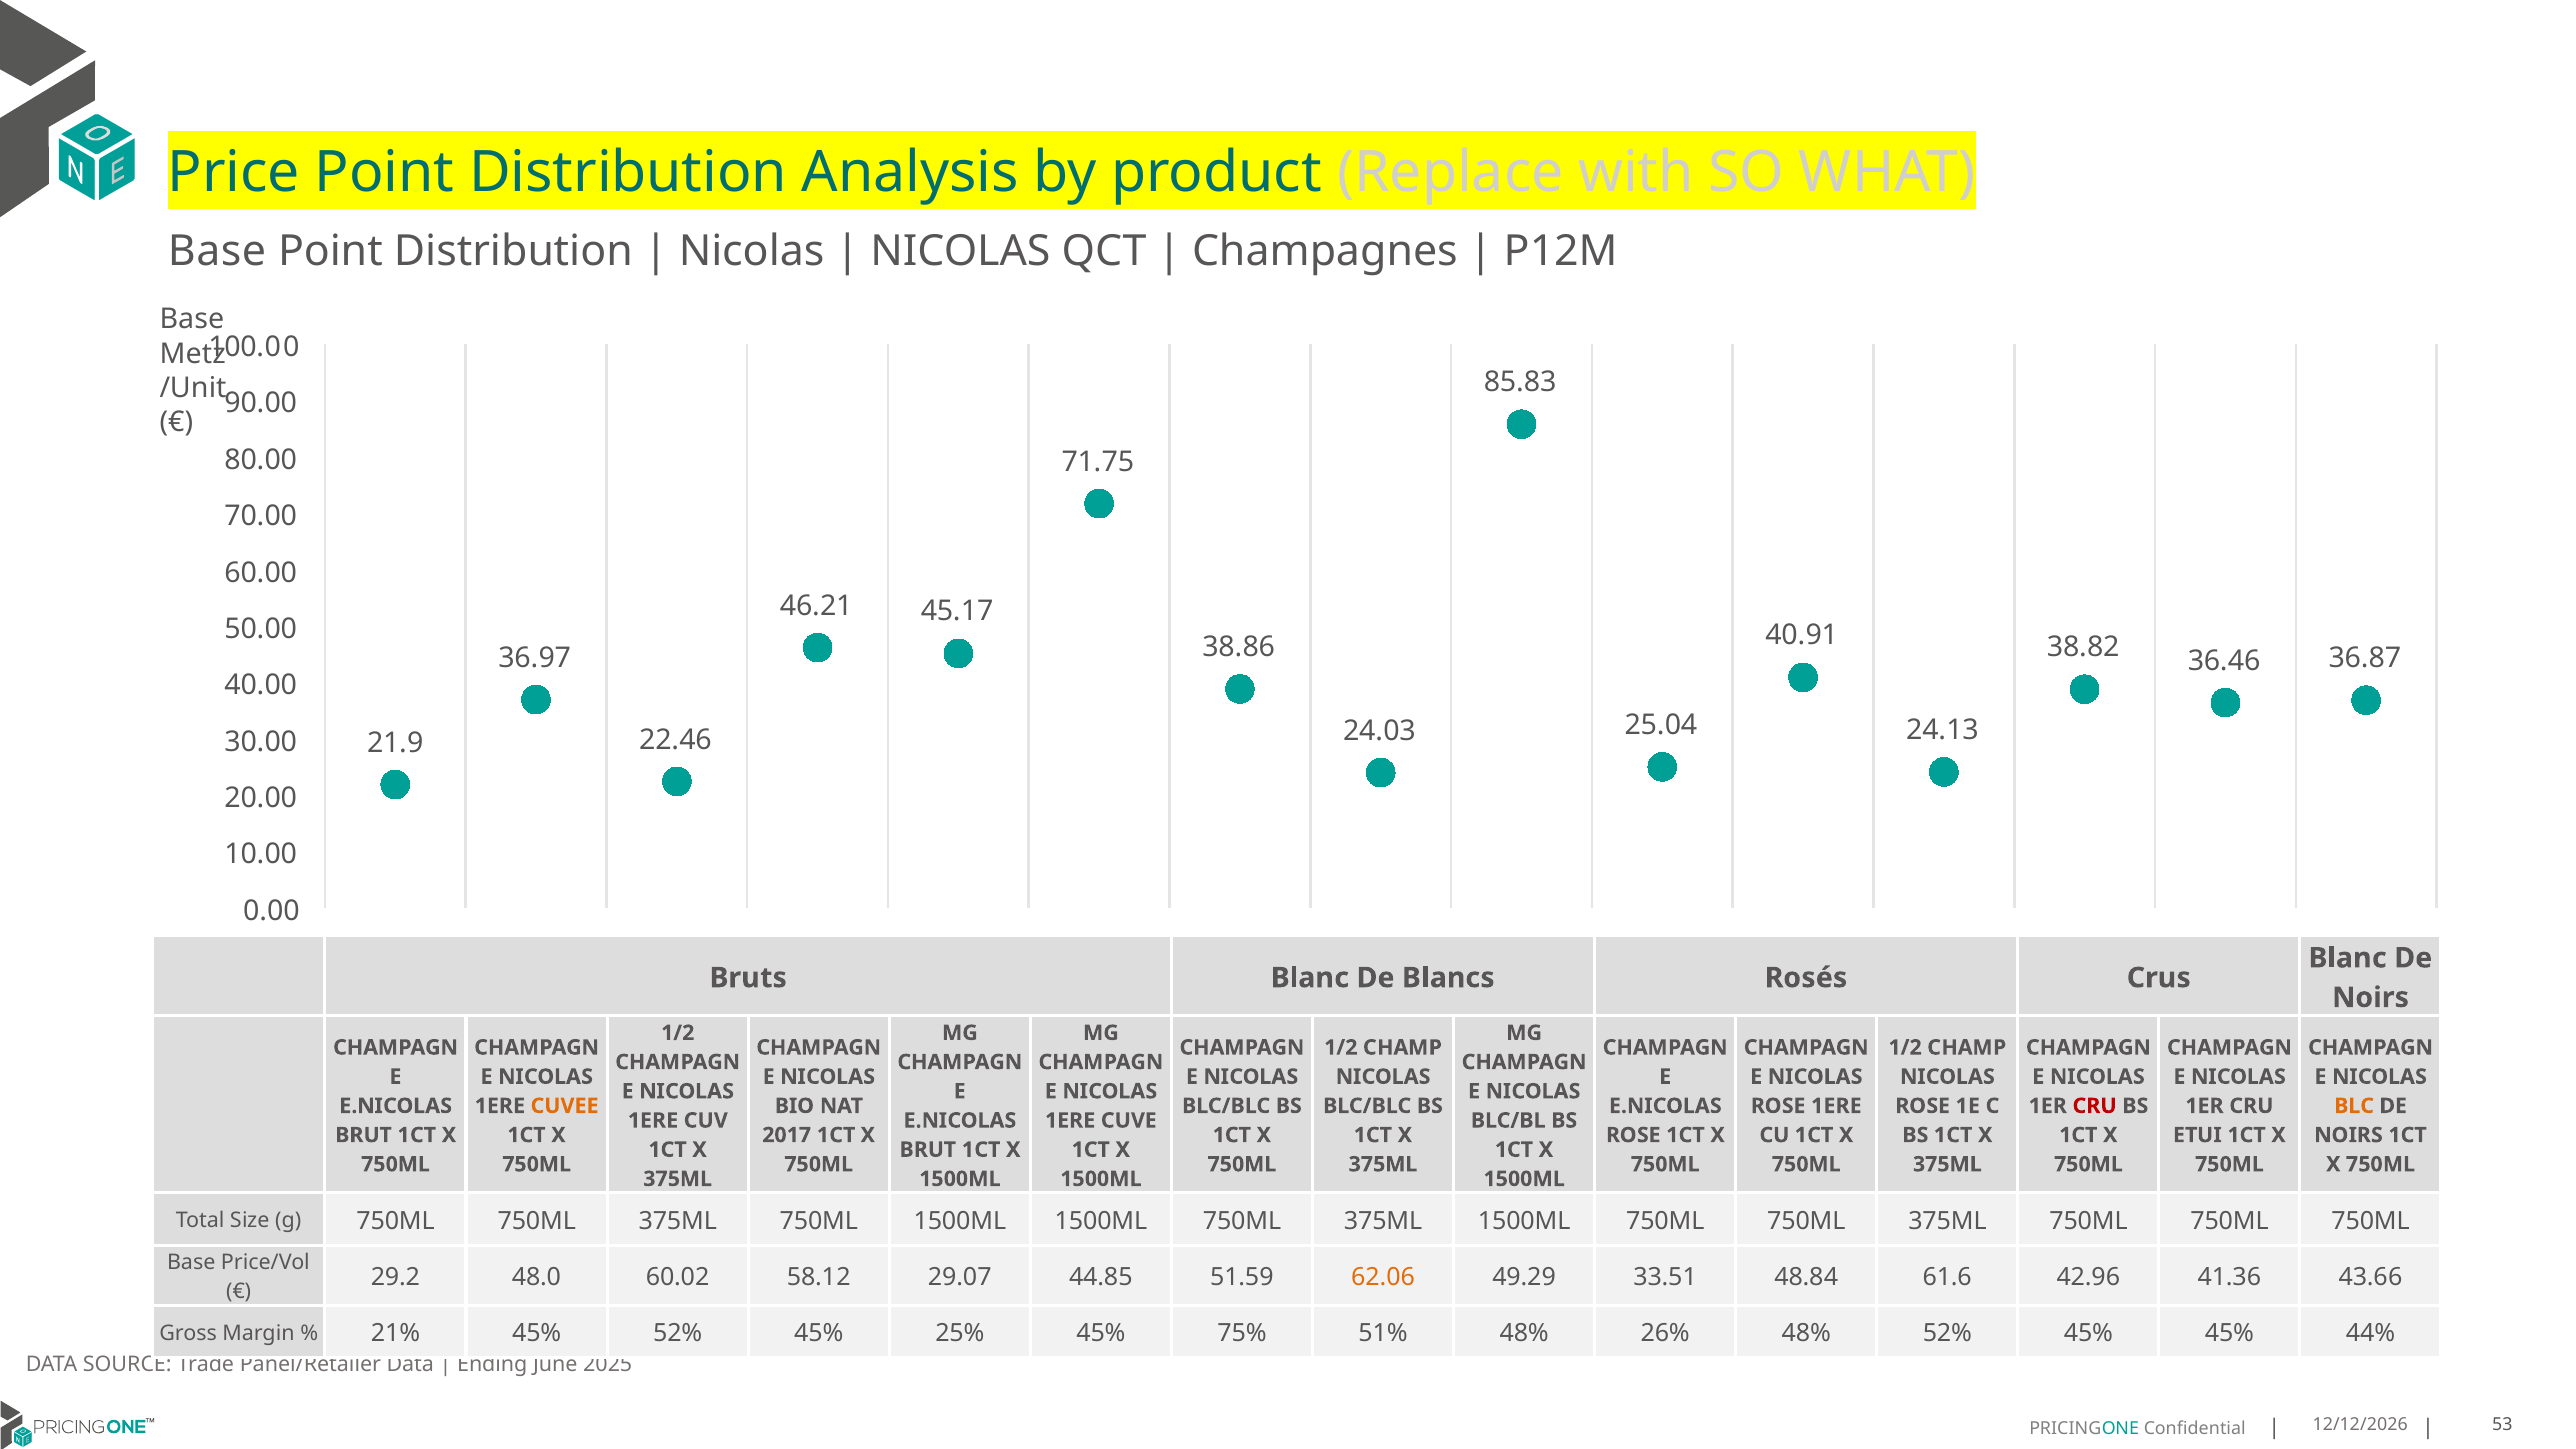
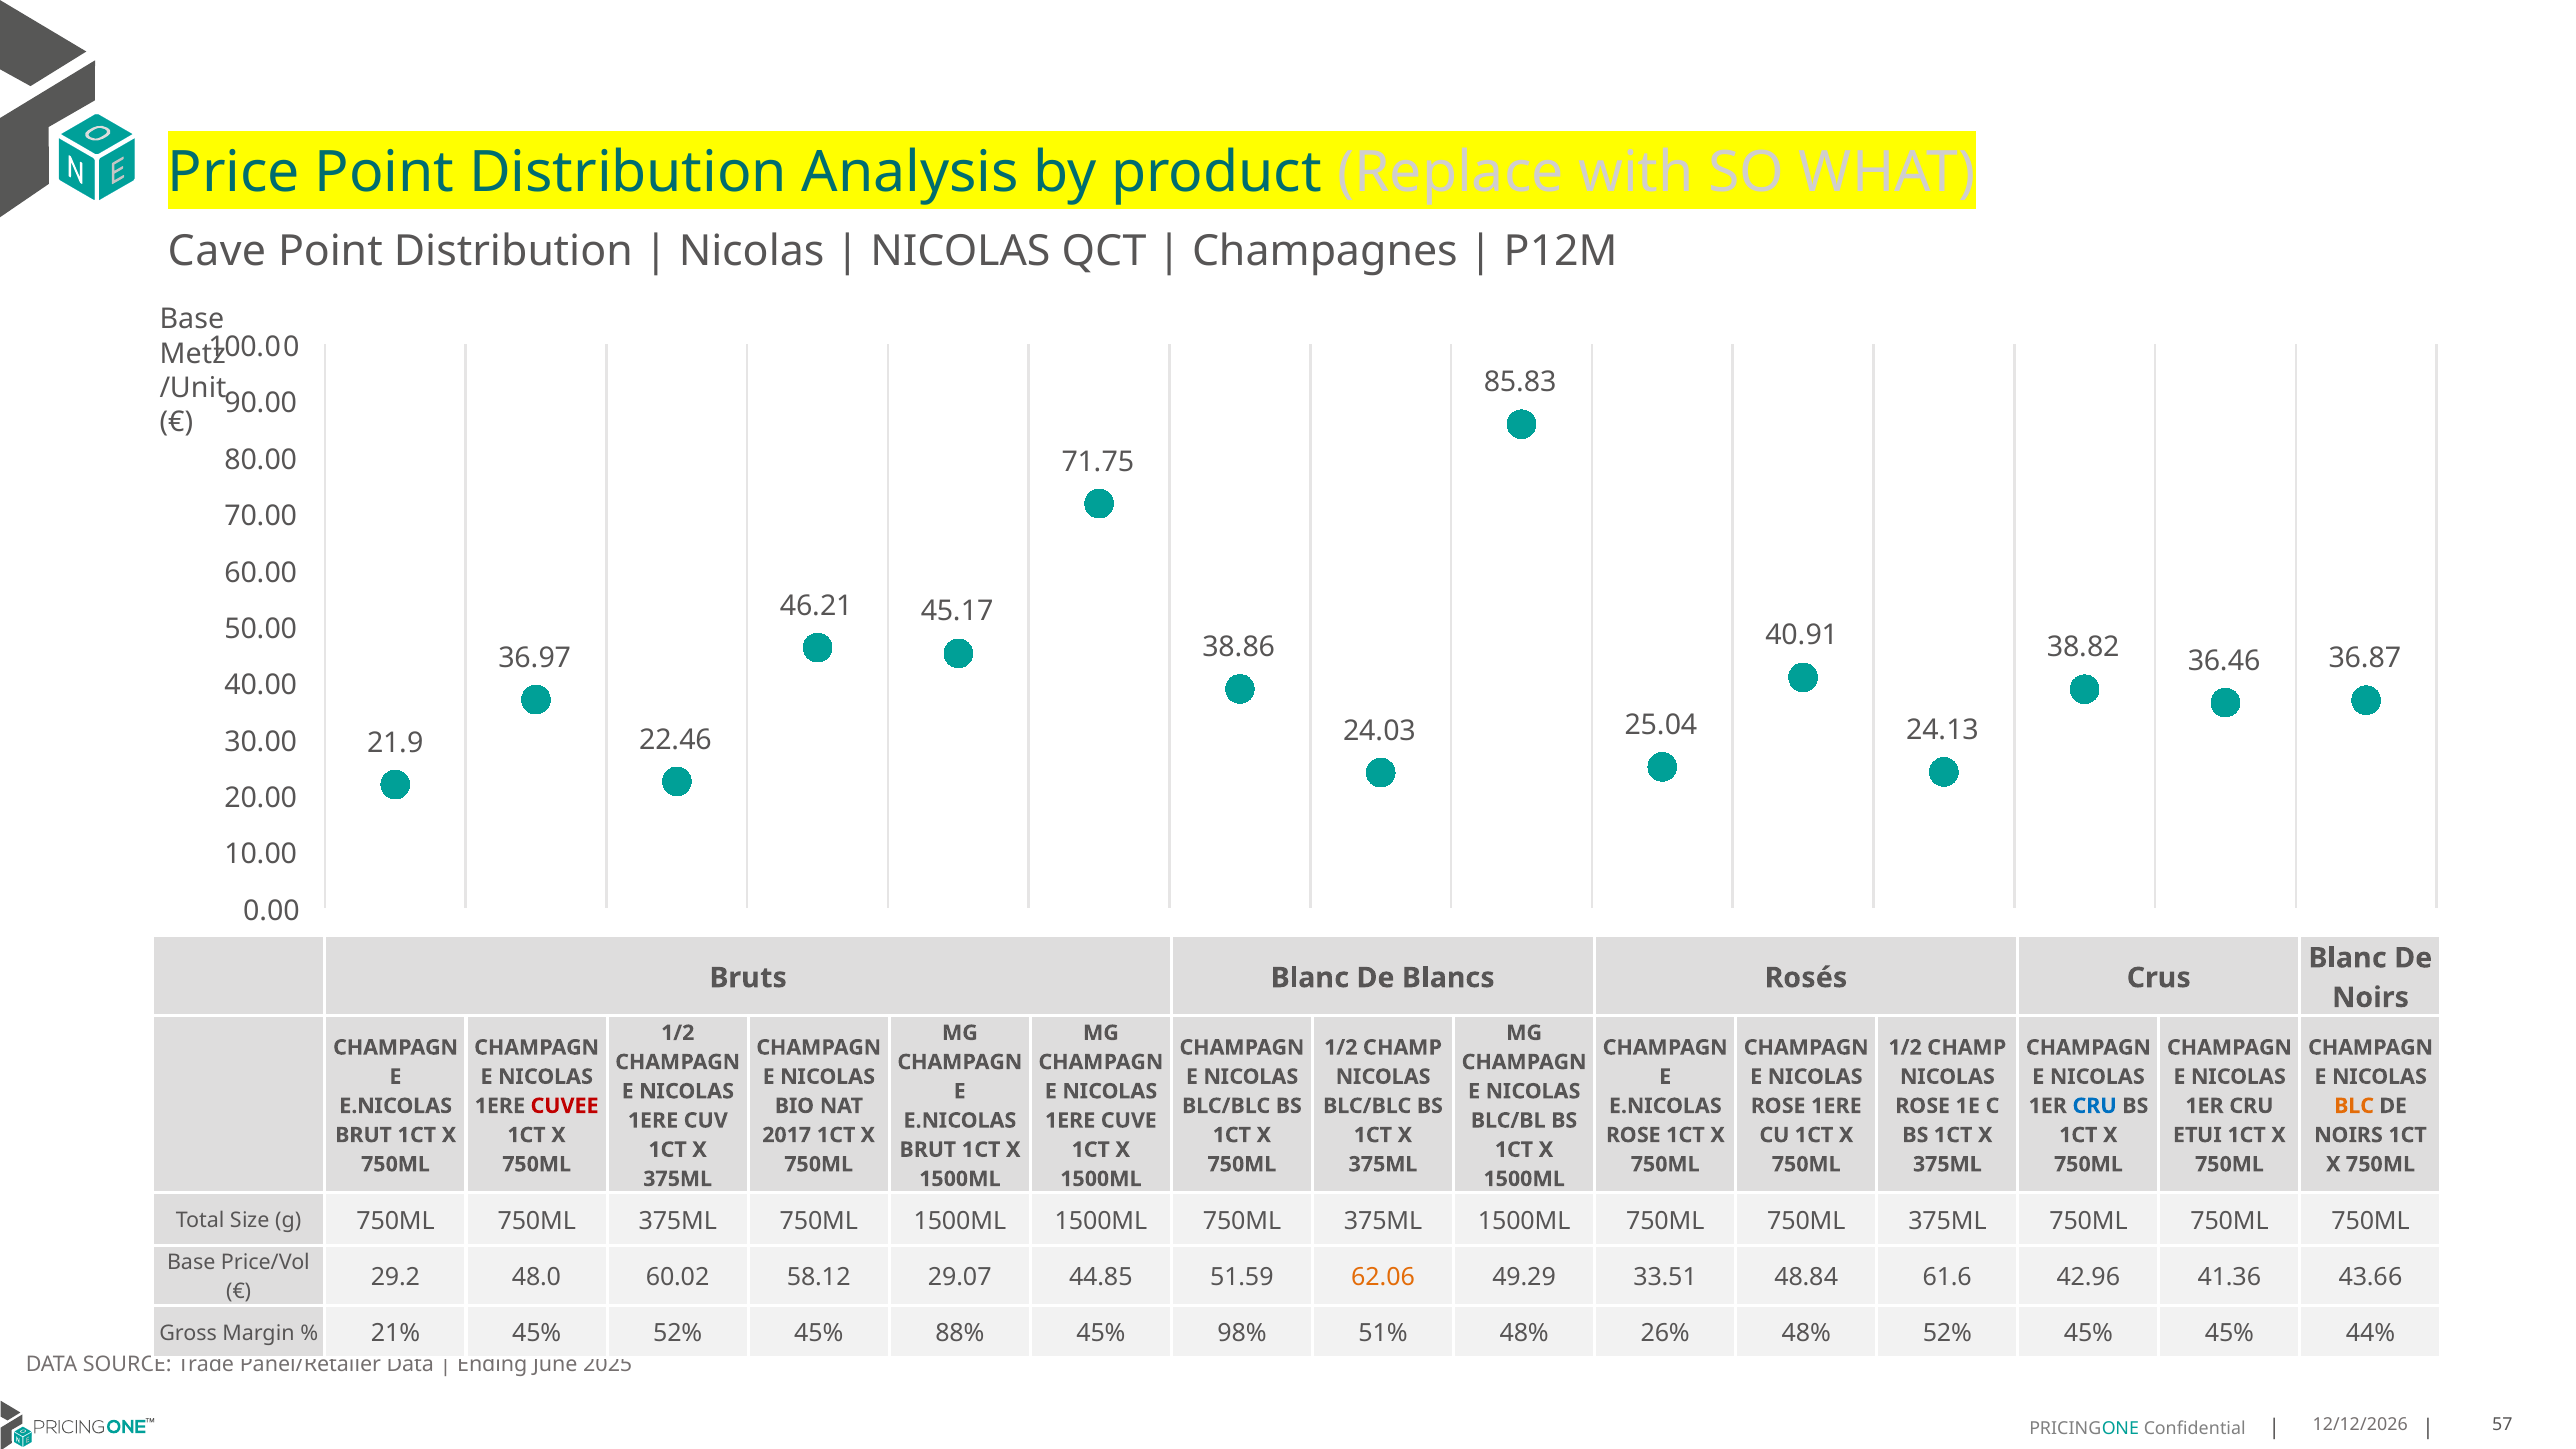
Base: Base -> Cave (217, 251)
CUVEE colour: orange -> red (565, 1106)
CRU colour: red -> blue (2095, 1106)
25%: 25% -> 88% (960, 1334)
75%: 75% -> 98% (1242, 1334)
53: 53 -> 57 (2502, 1425)
